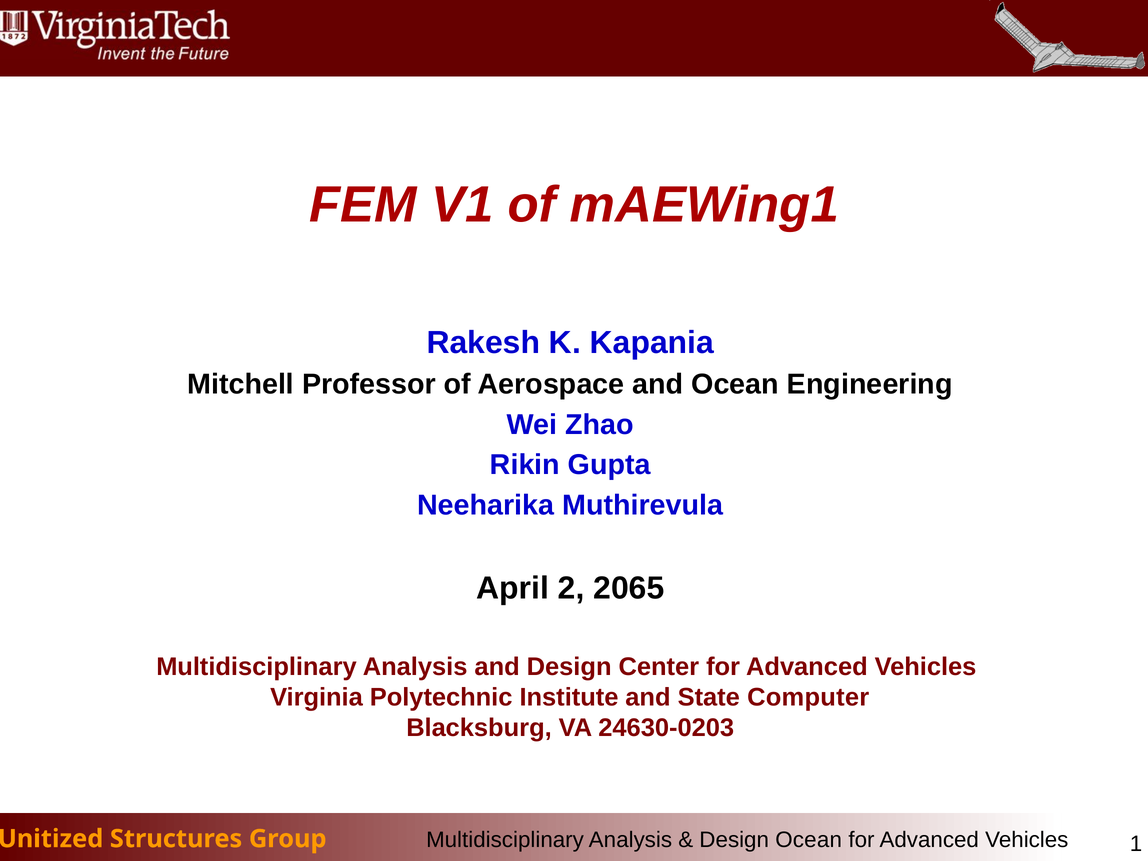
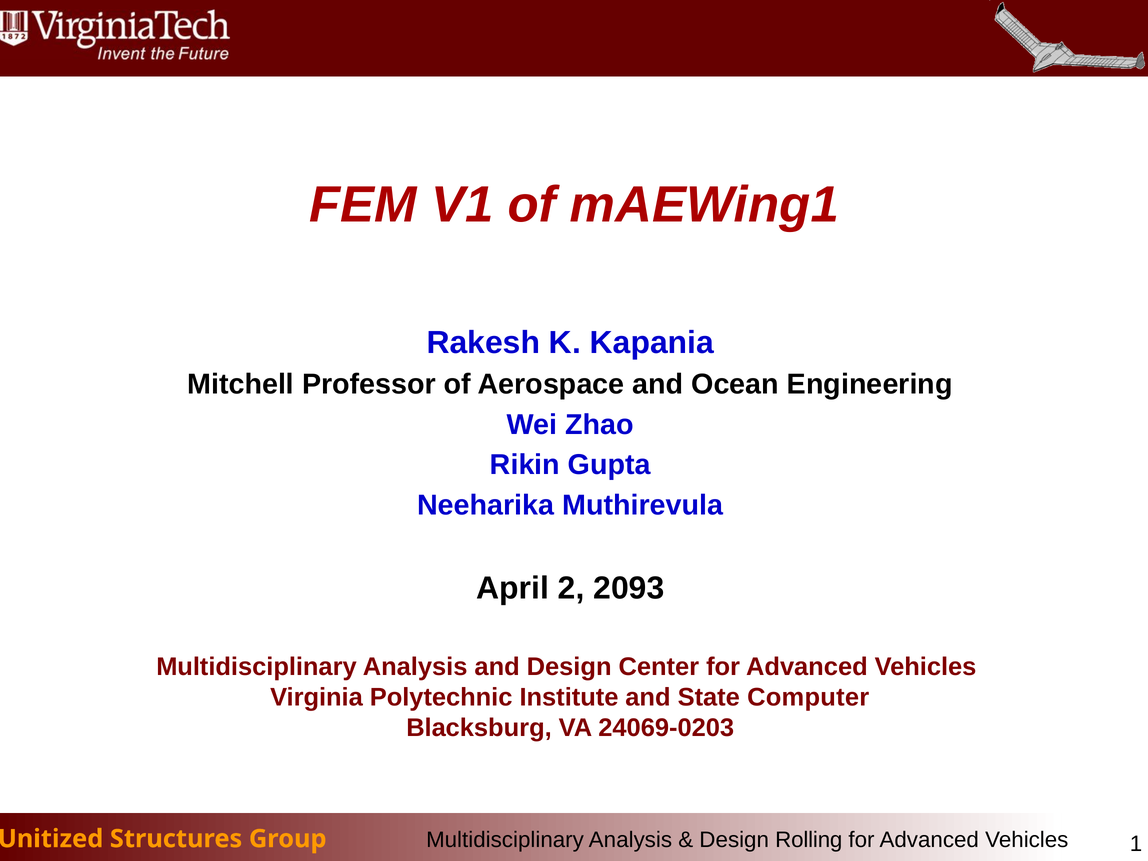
2065: 2065 -> 2093 (629, 588)
24630-0203: 24630-0203 -> 24069-0203 (666, 728)
Design Ocean: Ocean -> Rolling (809, 840)
